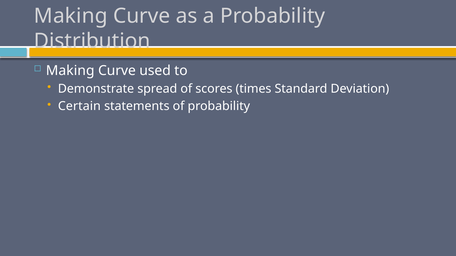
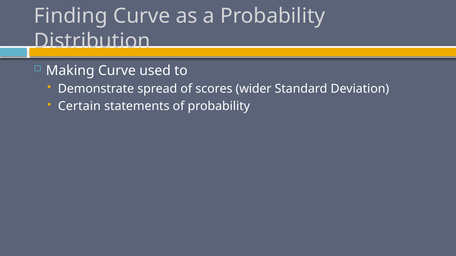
Making: Making -> Finding (71, 16)
times: times -> wider (254, 89)
